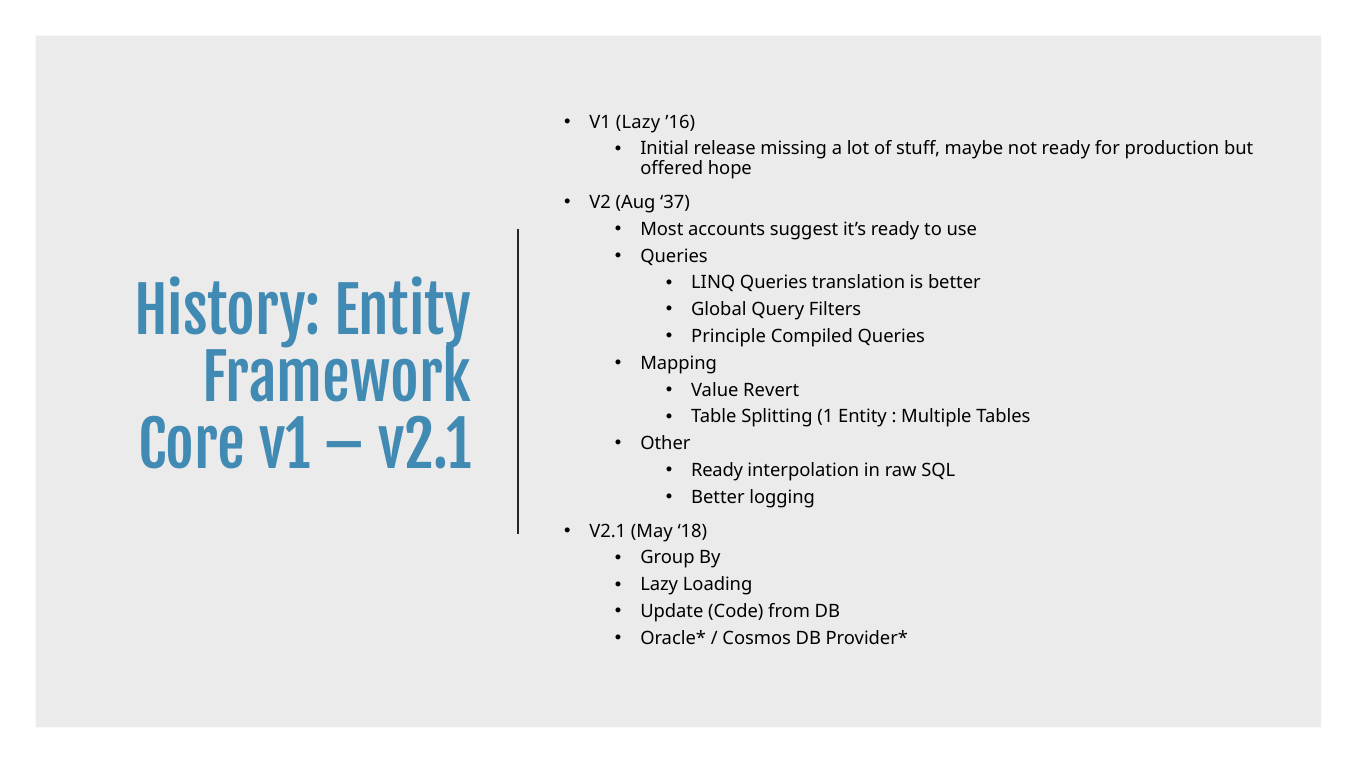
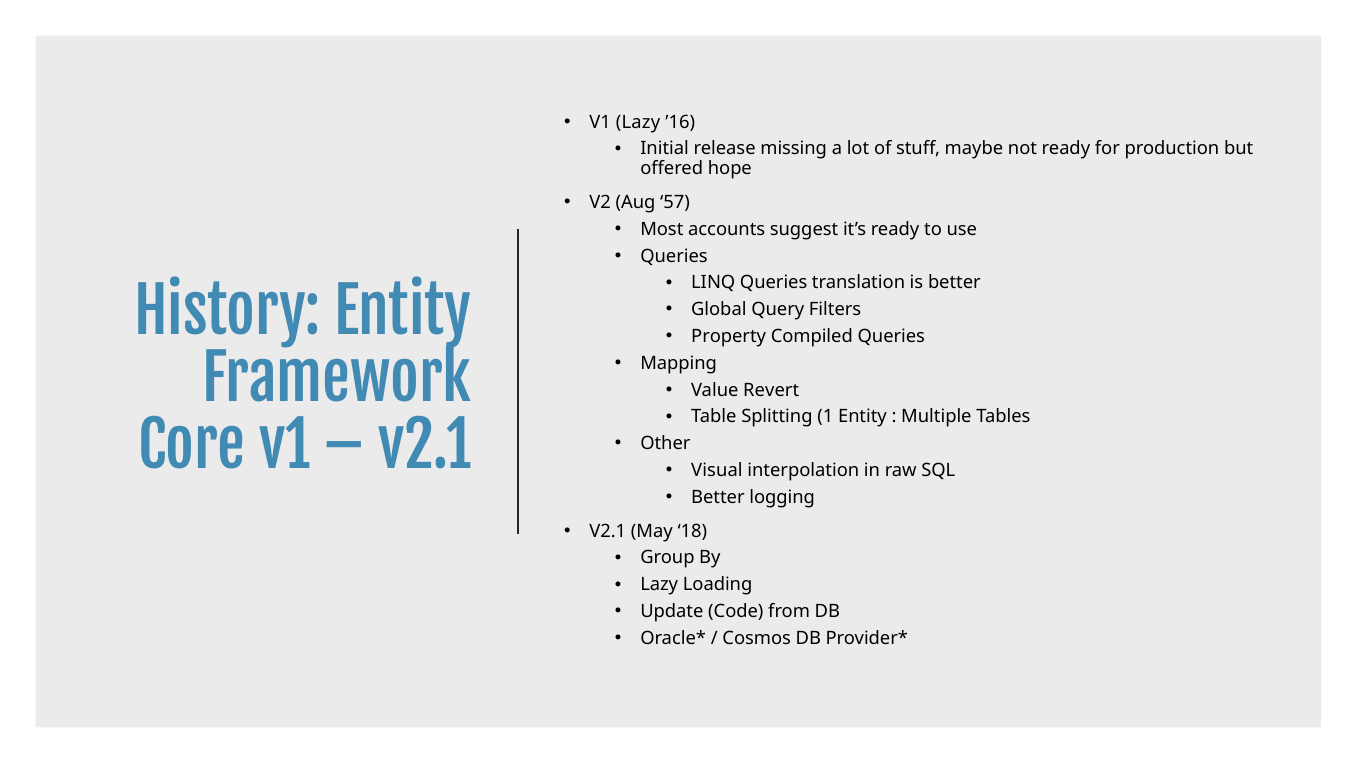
37: 37 -> 57 (675, 203)
Principle: Principle -> Property (729, 337)
Ready: Ready -> Visual (717, 471)
